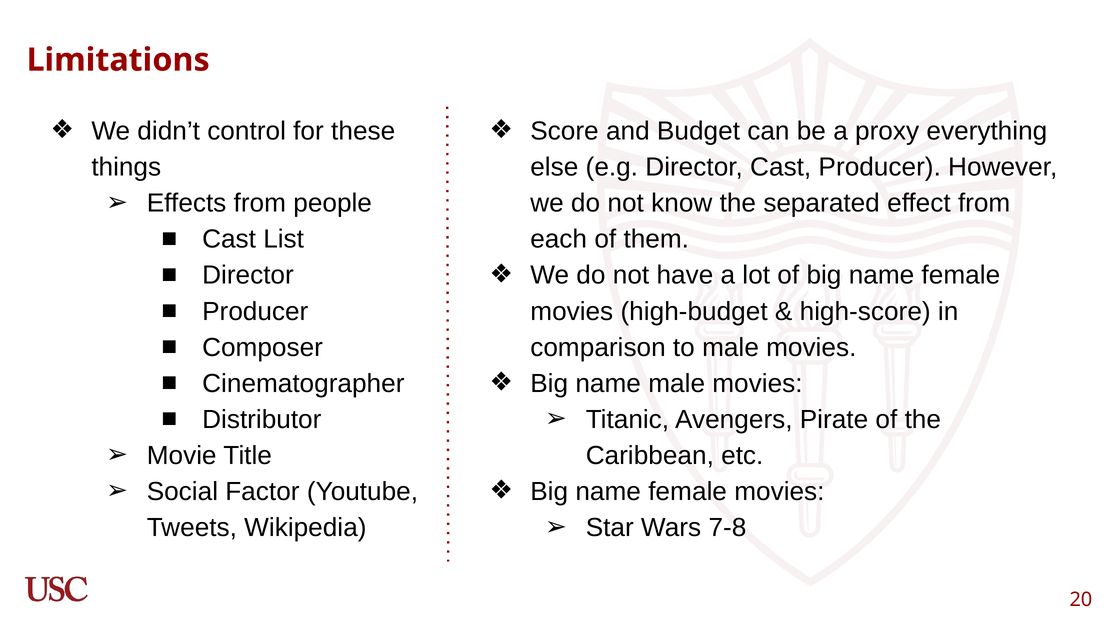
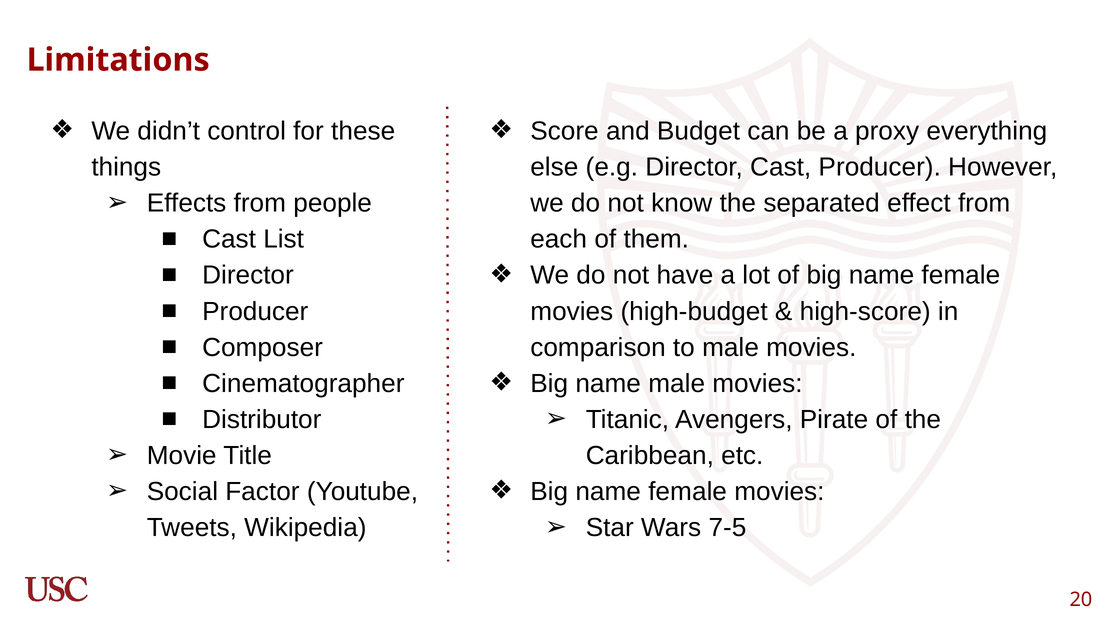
7-8: 7-8 -> 7-5 (727, 528)
